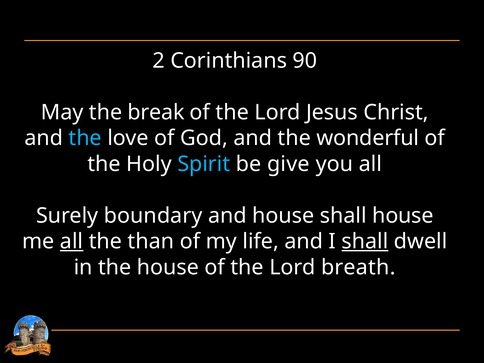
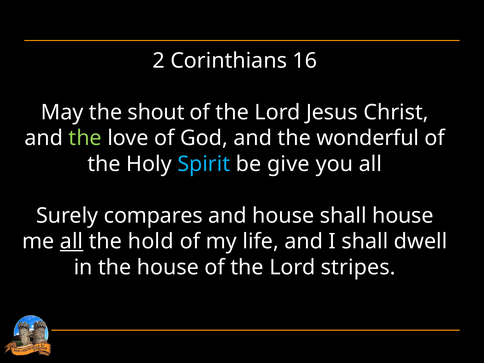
90: 90 -> 16 (305, 61)
break: break -> shout (156, 112)
the colour: light blue -> light green (85, 138)
boundary: boundary -> compares (153, 216)
than: than -> hold (151, 241)
shall underline: present -> none (365, 241)
breath: breath -> stripes (358, 267)
